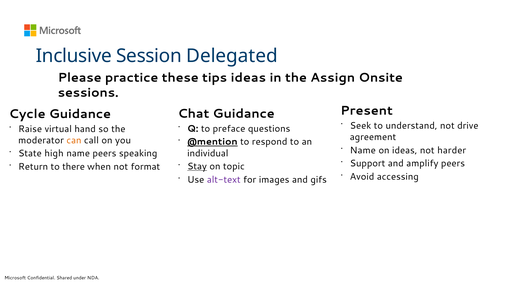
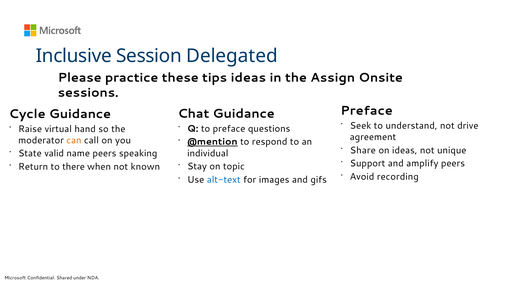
Present: Present -> Preface (367, 111)
Name: Name -> Share (363, 150)
harder: harder -> unique (452, 150)
high: high -> valid (54, 154)
Stay underline: present -> none (197, 167)
format: format -> known (145, 167)
accessing: accessing -> recording (398, 177)
alt-text colour: purple -> blue (224, 180)
